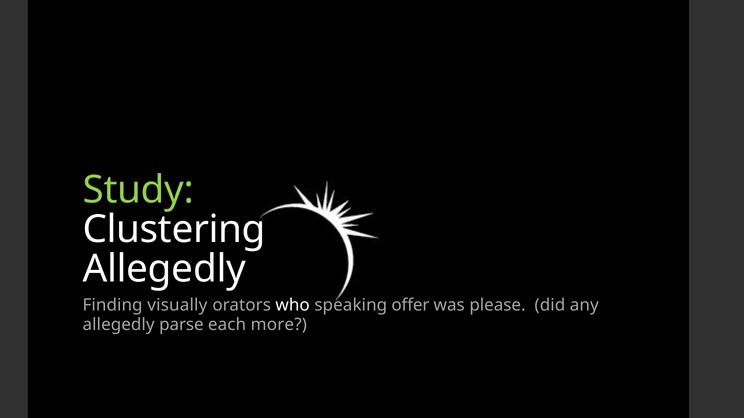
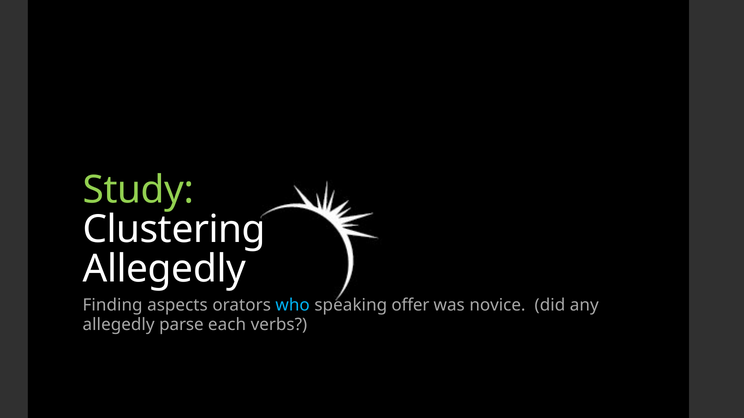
visually: visually -> aspects (177, 306)
who colour: white -> light blue (293, 306)
please: please -> novice (497, 306)
more: more -> verbs (279, 325)
